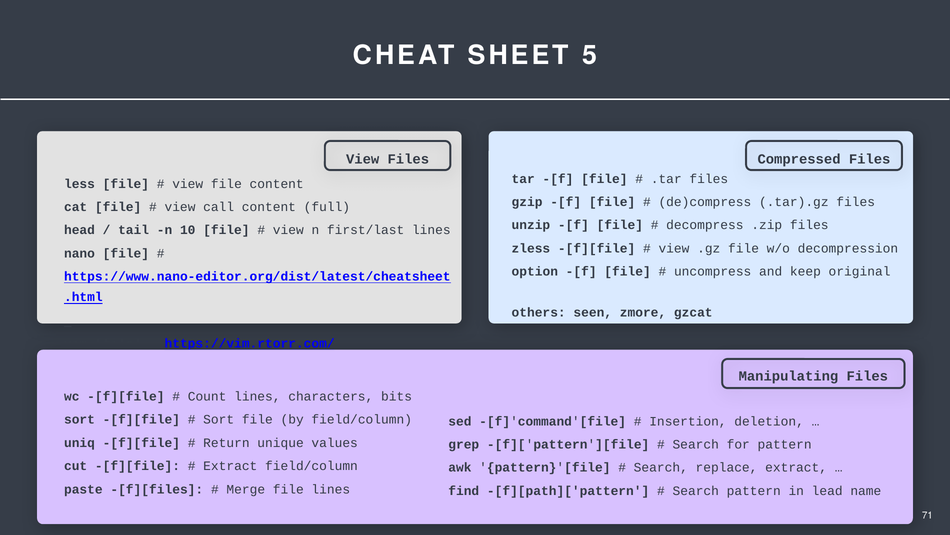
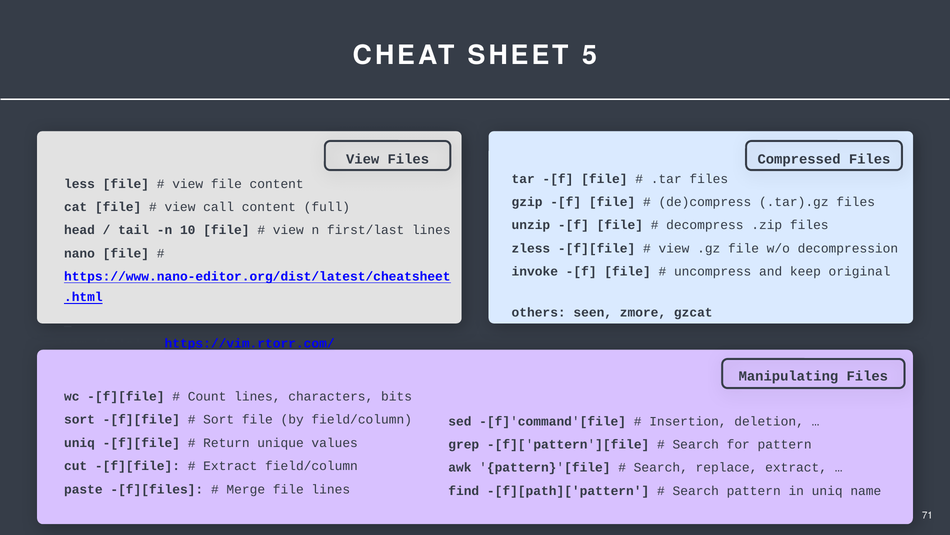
option: option -> invoke (535, 271)
in lead: lead -> uniq (827, 490)
